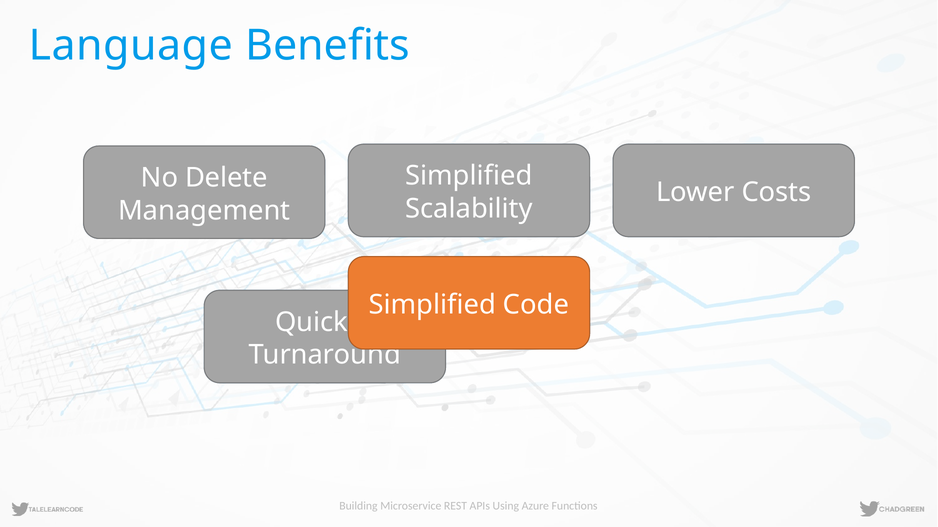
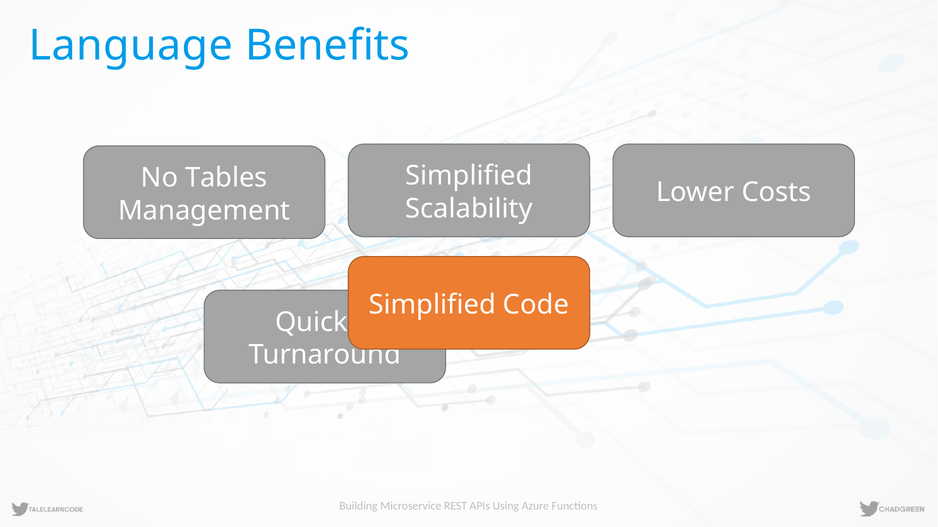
Delete: Delete -> Tables (226, 178)
